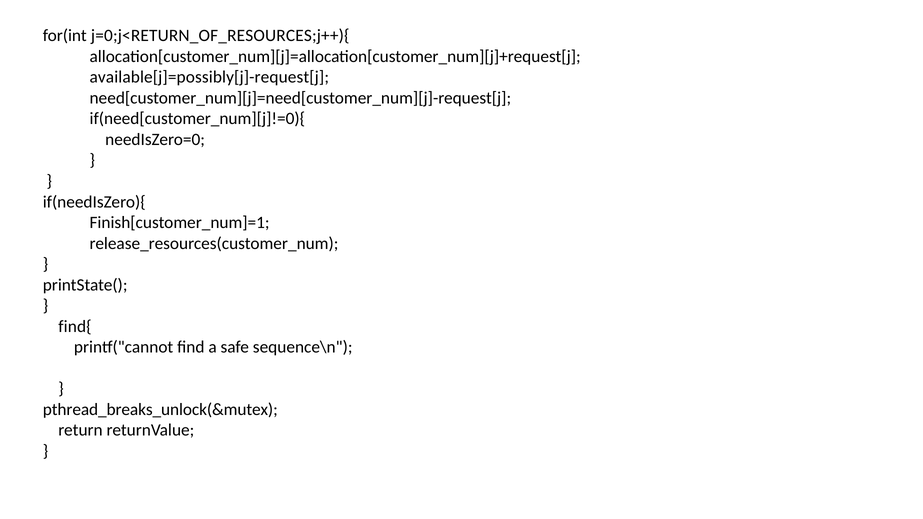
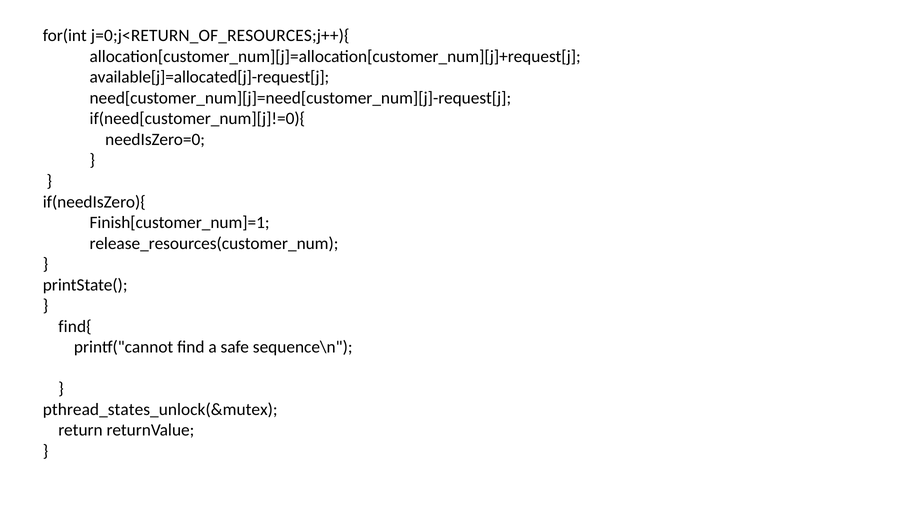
available[j]=possibly[j]-request[j: available[j]=possibly[j]-request[j -> available[j]=allocated[j]-request[j (209, 77)
pthread_breaks_unlock(&mutex: pthread_breaks_unlock(&mutex -> pthread_states_unlock(&mutex (160, 410)
